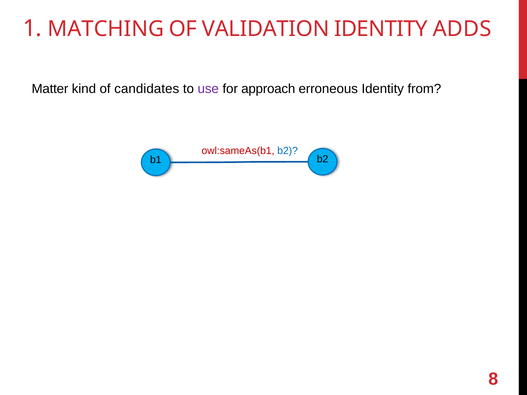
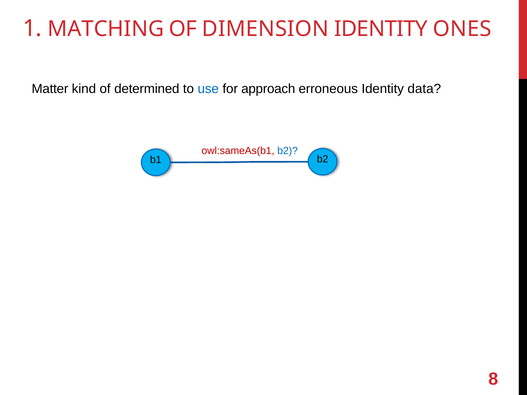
VALIDATION: VALIDATION -> DIMENSION (265, 29)
ADDS: ADDS -> ONES (462, 29)
candidates: candidates -> determined (147, 89)
use colour: purple -> blue (208, 89)
from: from -> data (424, 89)
